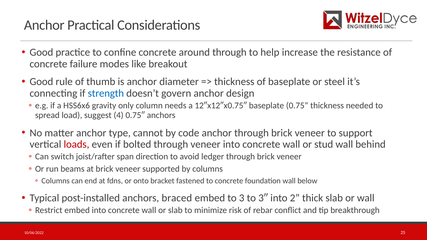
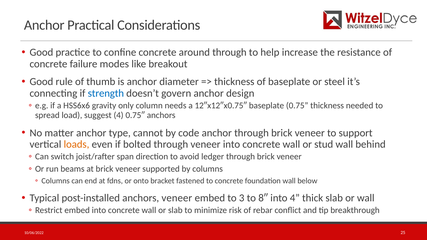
loads colour: red -> orange (77, 144)
anchors braced: braced -> veneer (177, 198)
3″: 3″ -> 8″ (263, 198)
into 2: 2 -> 4 (295, 198)
